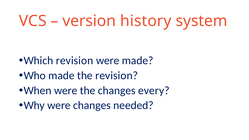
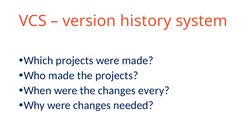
Which revision: revision -> projects (75, 61)
the revision: revision -> projects (117, 76)
